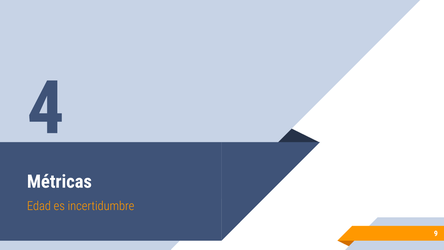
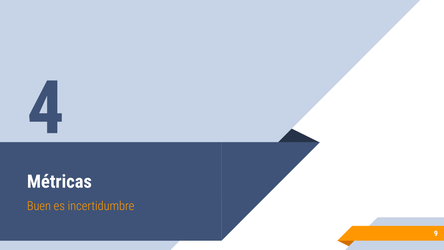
Edad: Edad -> Buen (39, 206)
